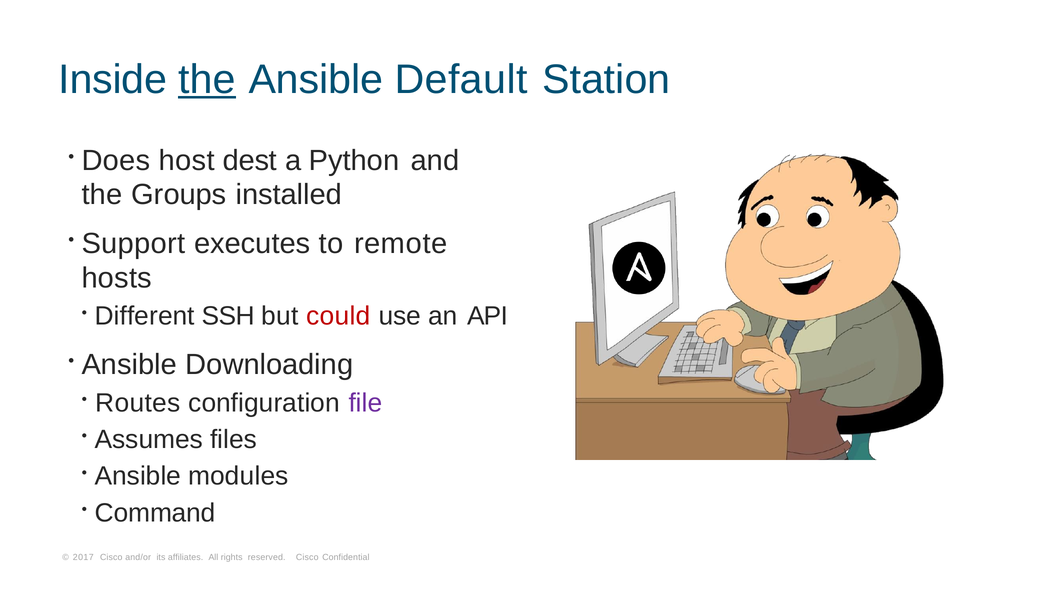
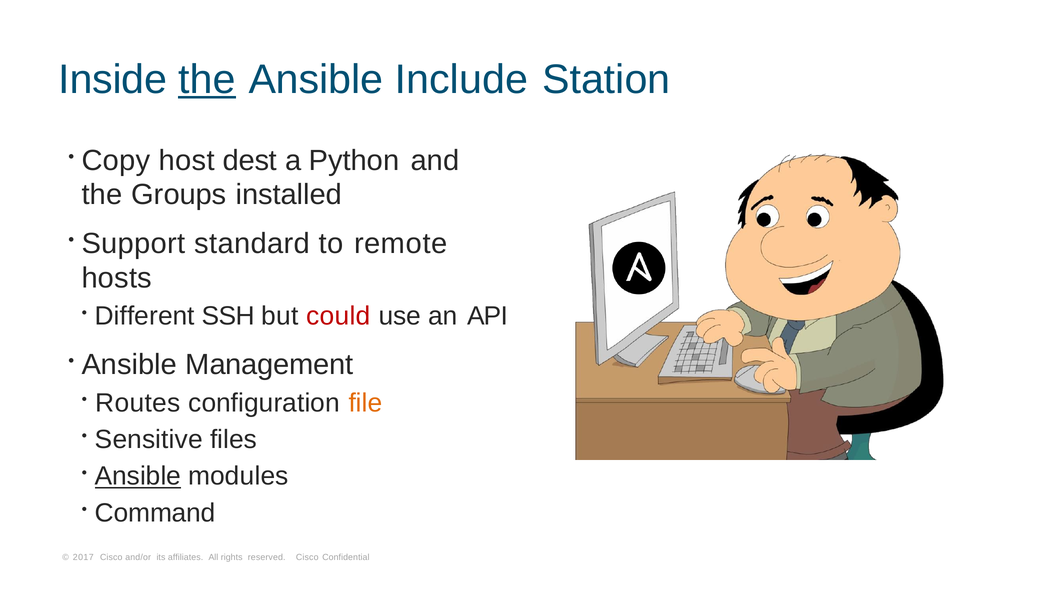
Default: Default -> Include (461, 80)
Does: Does -> Copy (116, 161)
executes: executes -> standard (252, 244)
Downloading: Downloading -> Management (269, 365)
file colour: purple -> orange (365, 403)
Assumes: Assumes -> Sensitive (149, 440)
Ansible underline: none -> present (138, 476)
